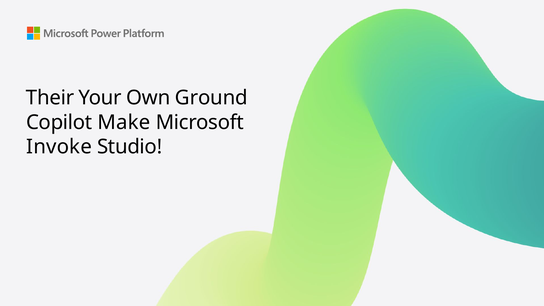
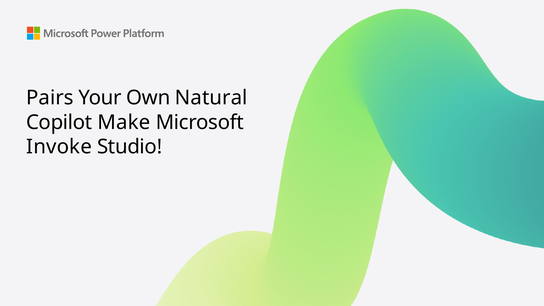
Their: Their -> Pairs (50, 98)
Ground: Ground -> Natural (211, 98)
